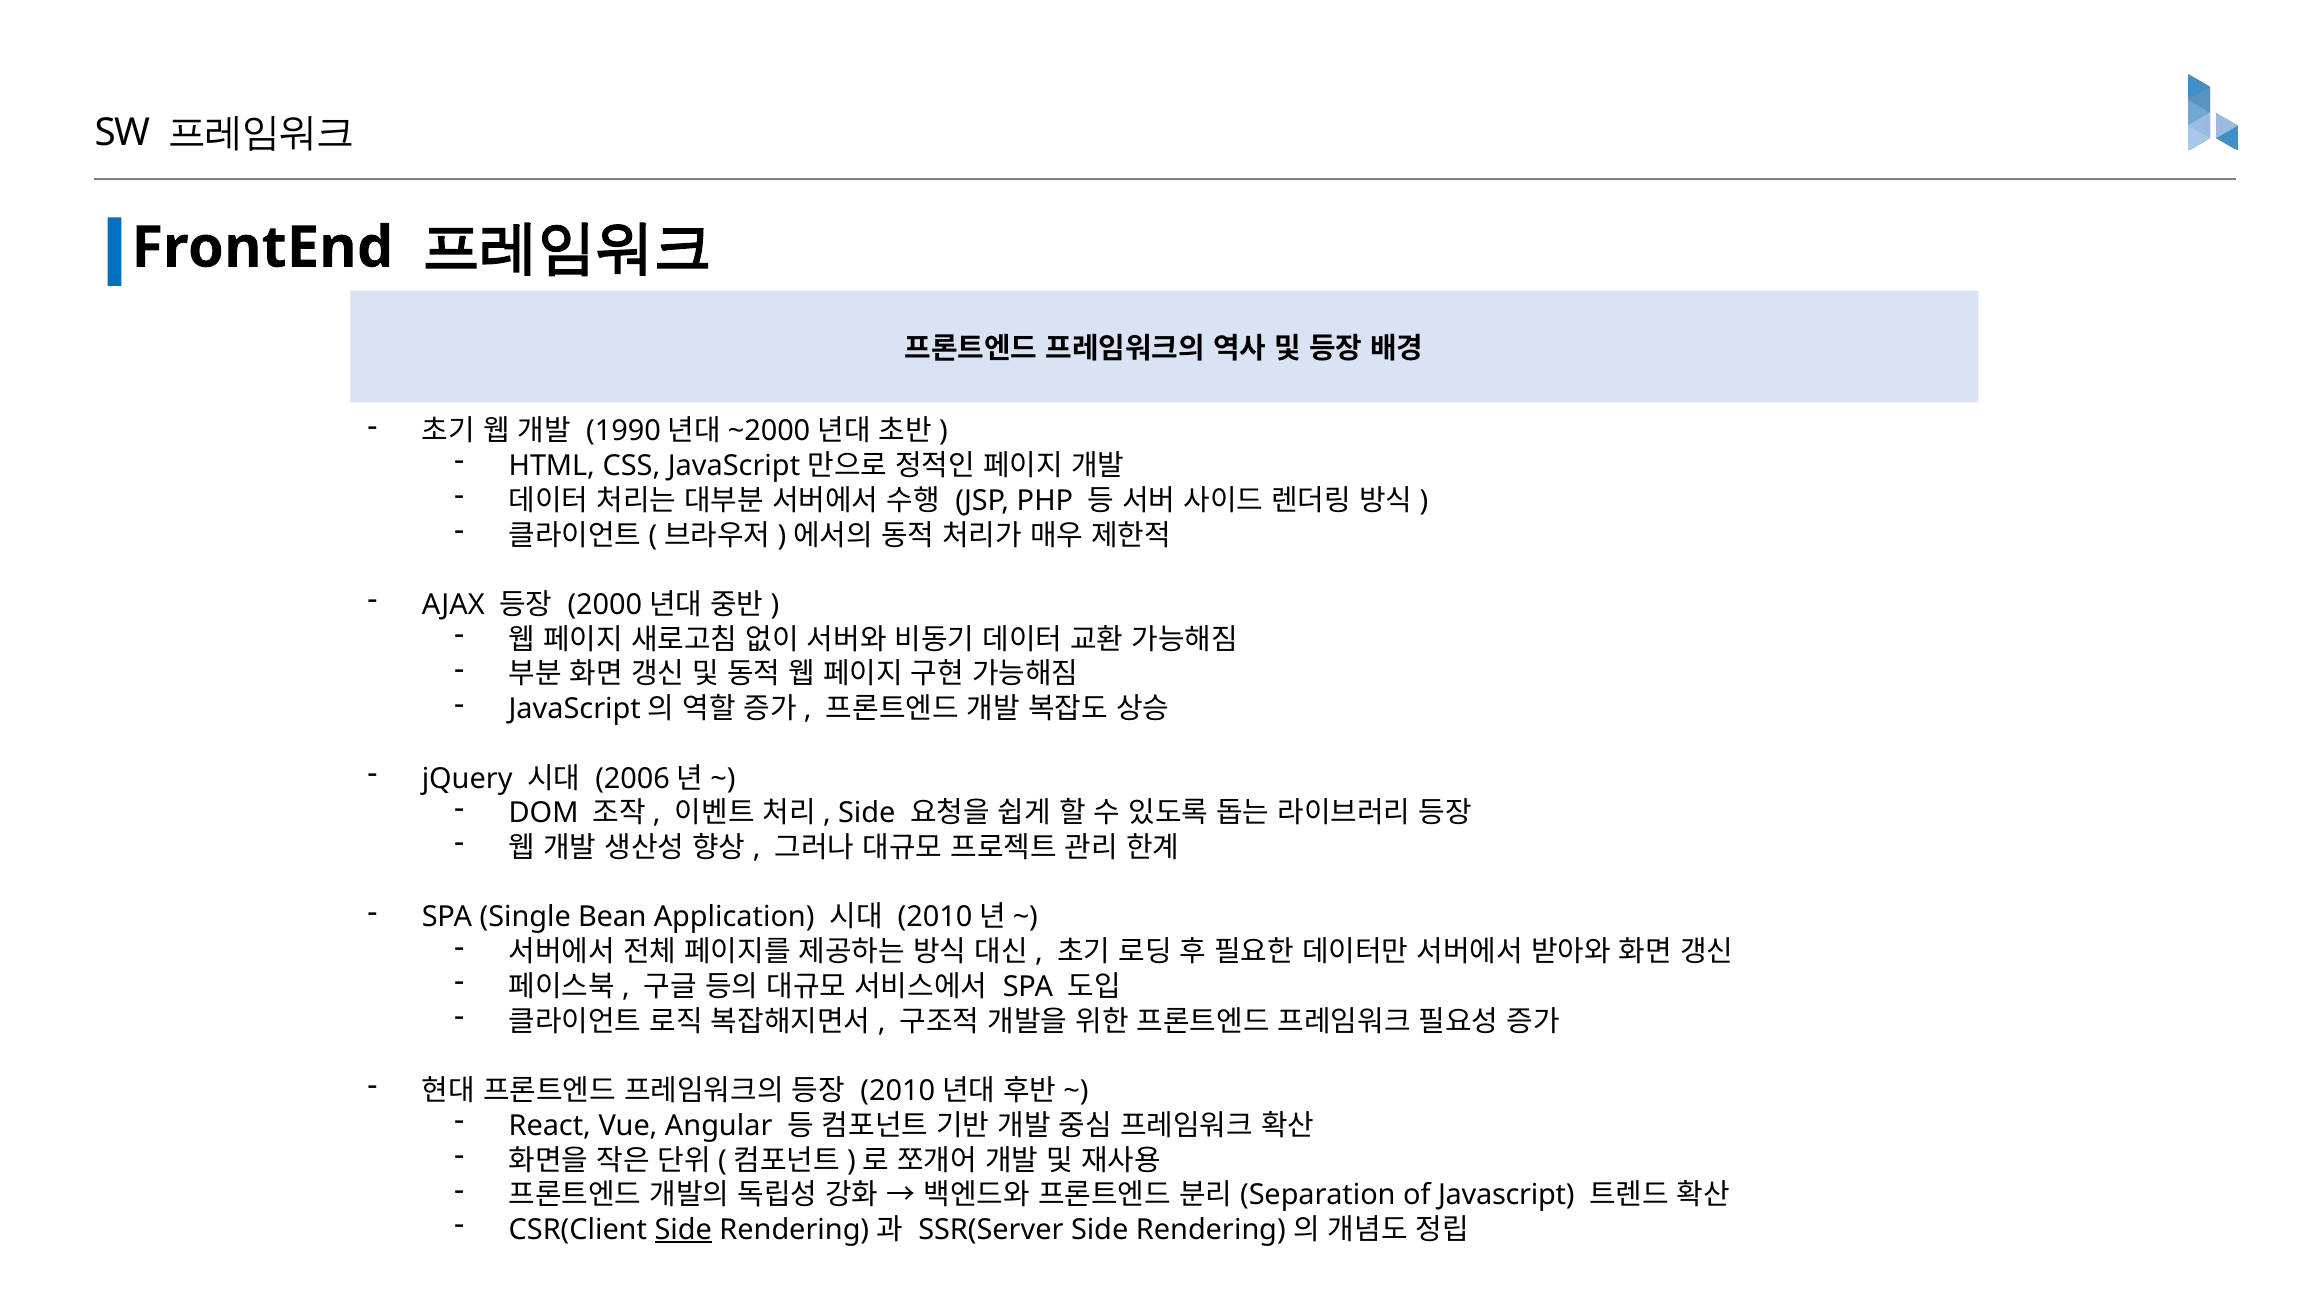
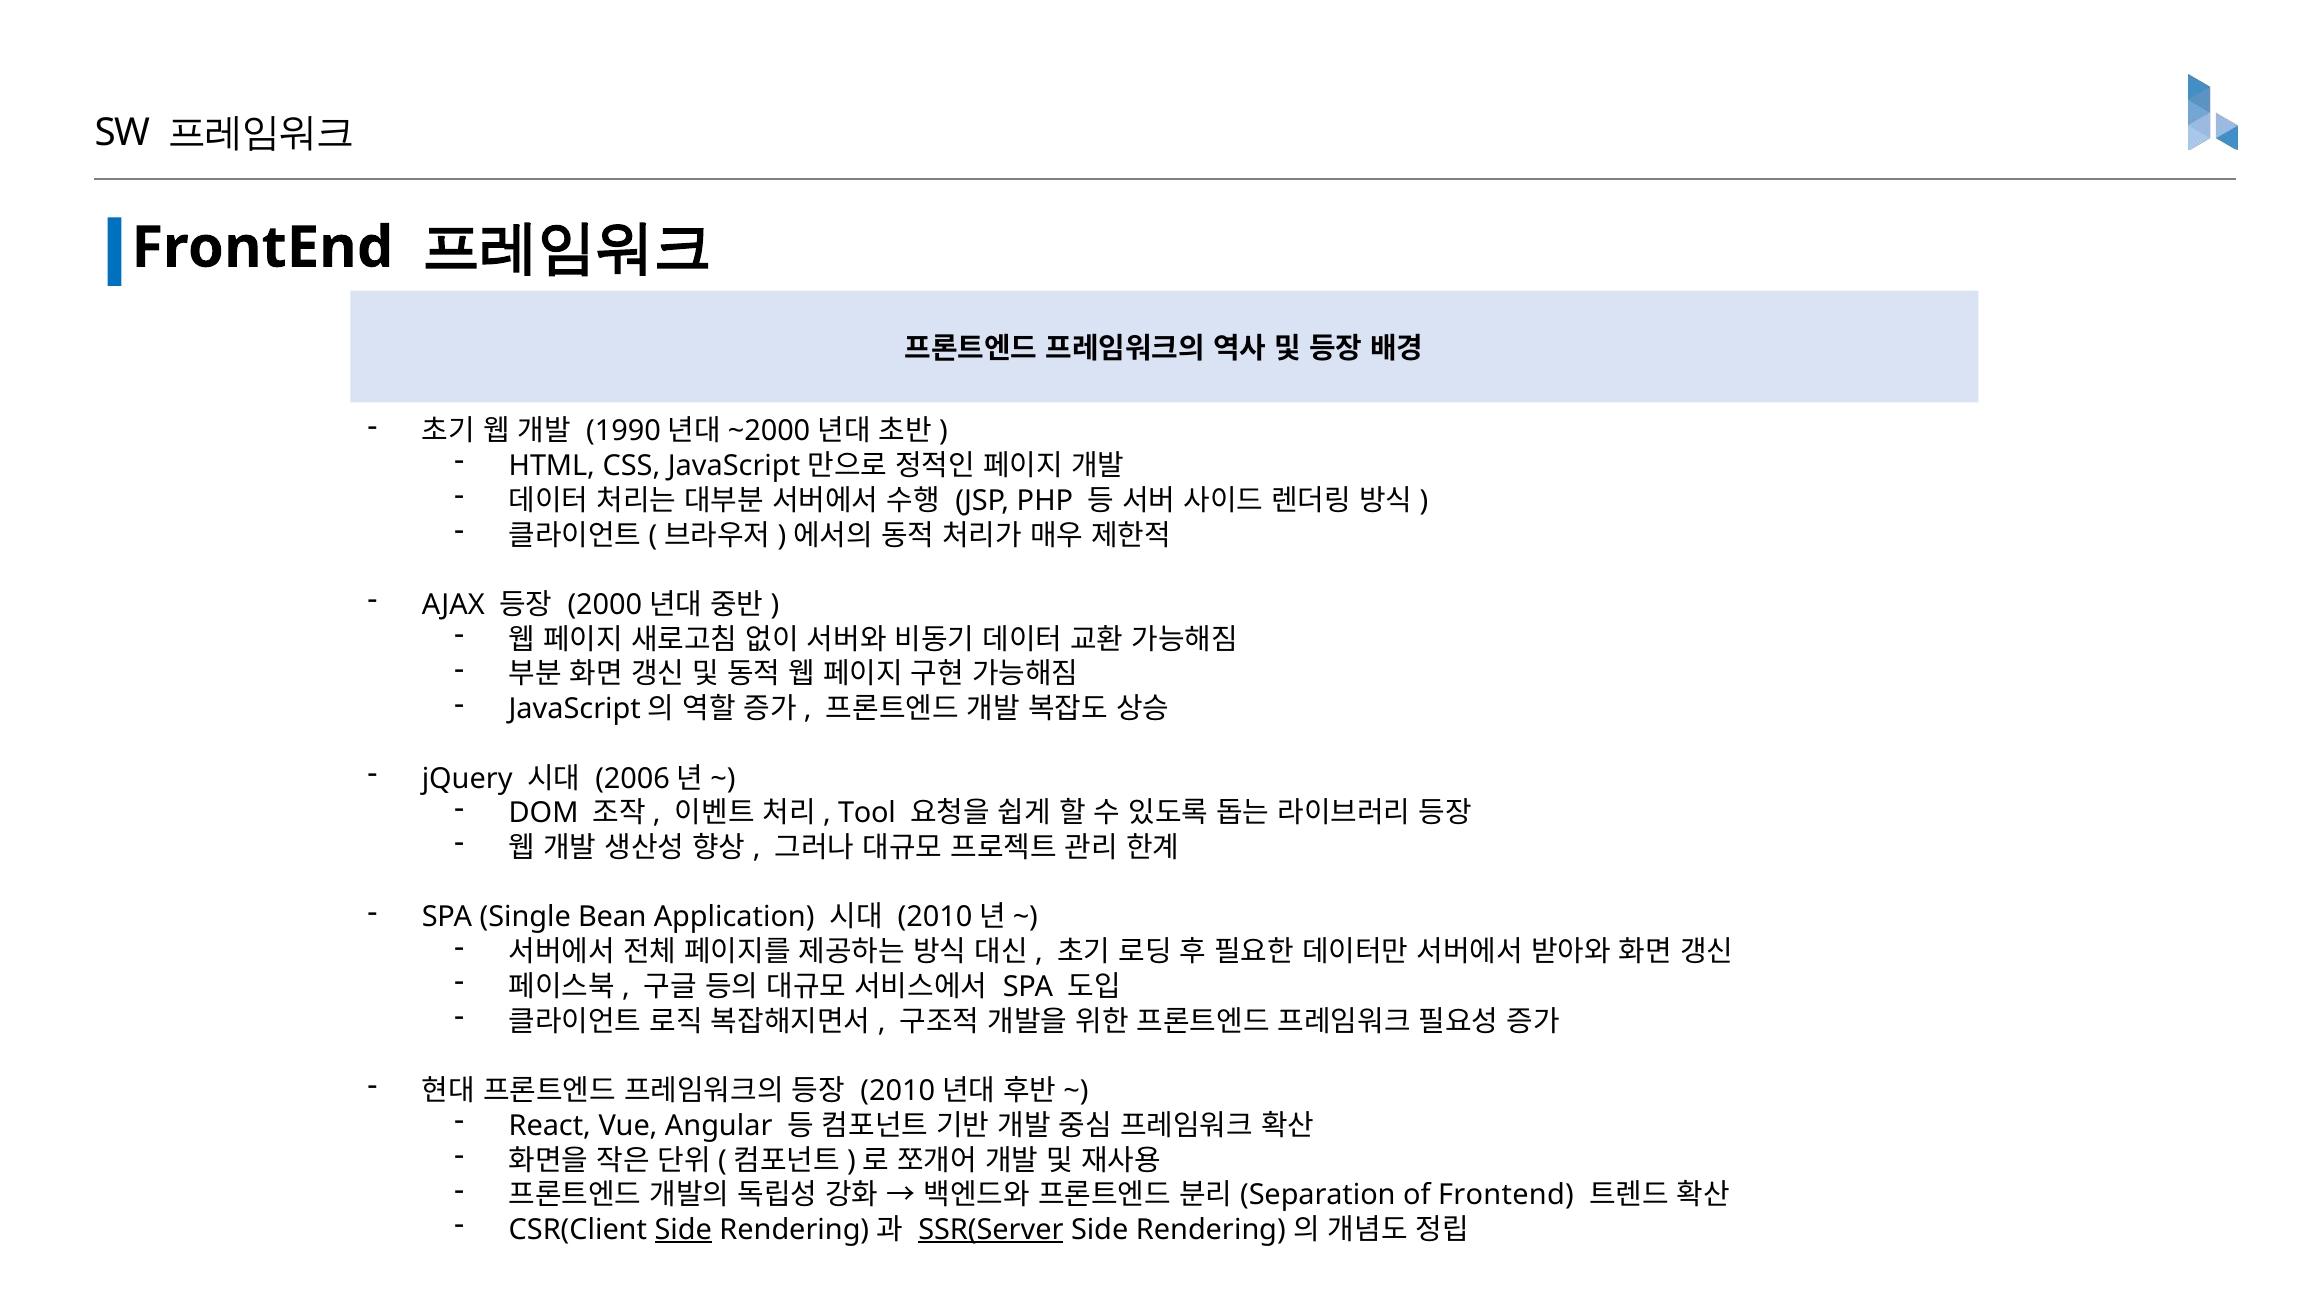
Side: Side -> Tool (867, 813)
of Javascript: Javascript -> Frontend (1506, 1195)
SSR(Server underline: none -> present (991, 1230)
